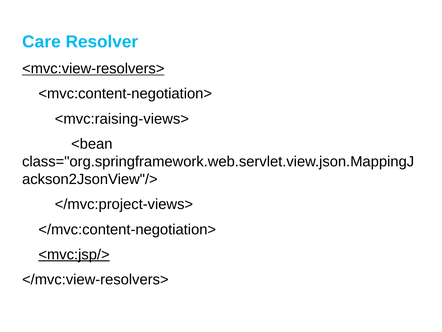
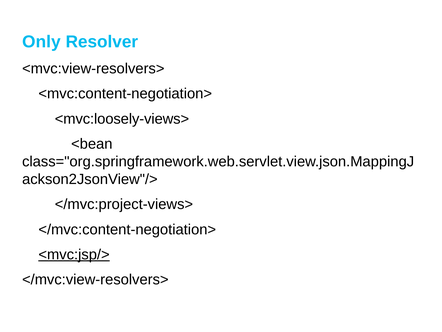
Care: Care -> Only (41, 42)
<mvc:view-resolvers> underline: present -> none (93, 69)
<mvc:raising-views>: <mvc:raising-views> -> <mvc:loosely-views> (122, 119)
